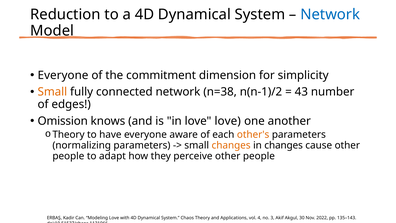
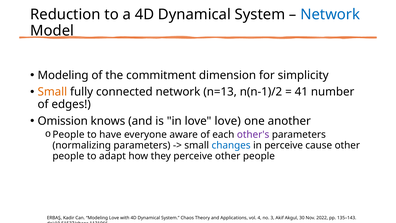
Everyone: Everyone -> Modeling (63, 75)
n=38: n=38 -> n=13 (220, 92)
43: 43 -> 41 (301, 92)
Theory: Theory -> People (68, 135)
other's colour: orange -> purple (253, 135)
changes colour: orange -> blue (231, 145)
in changes: changes -> perceive (284, 145)
